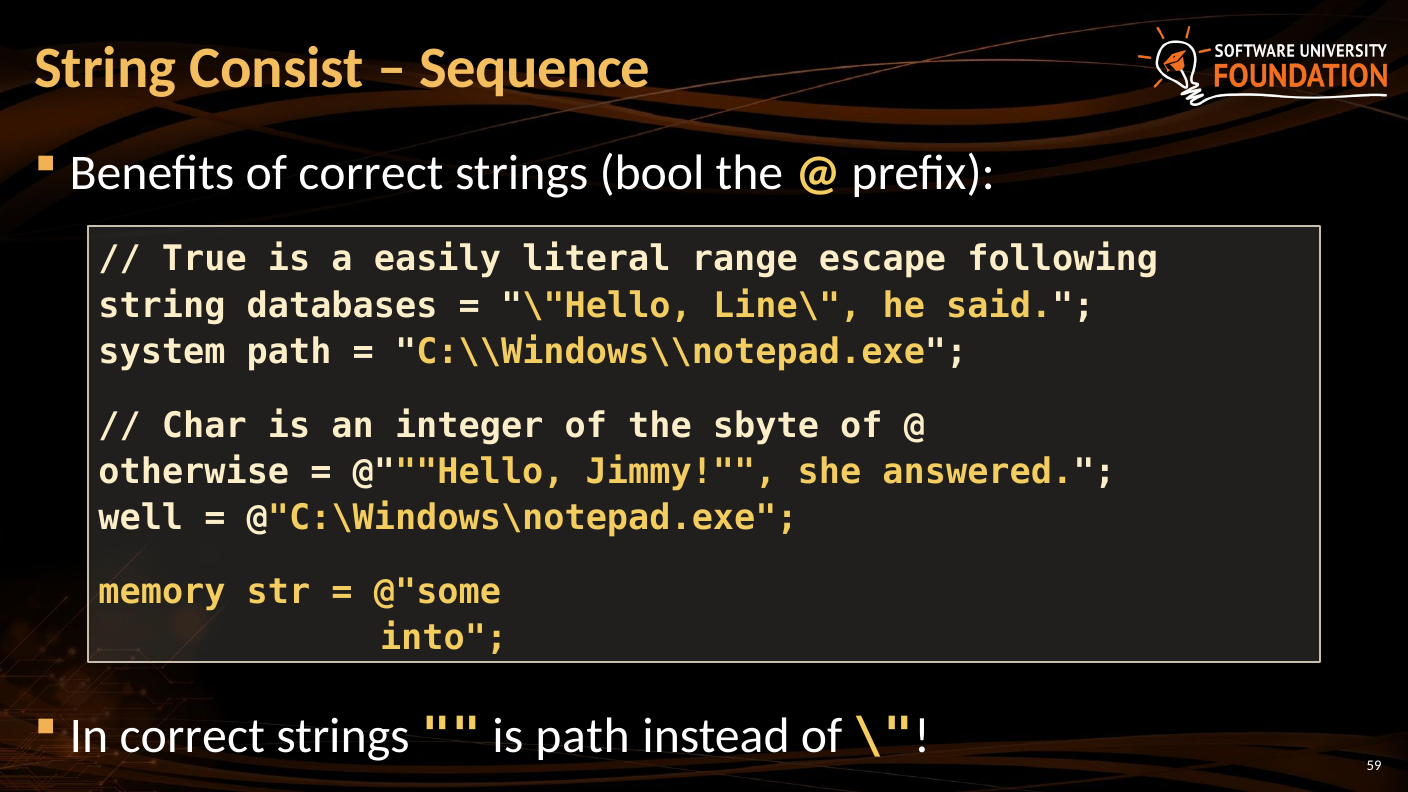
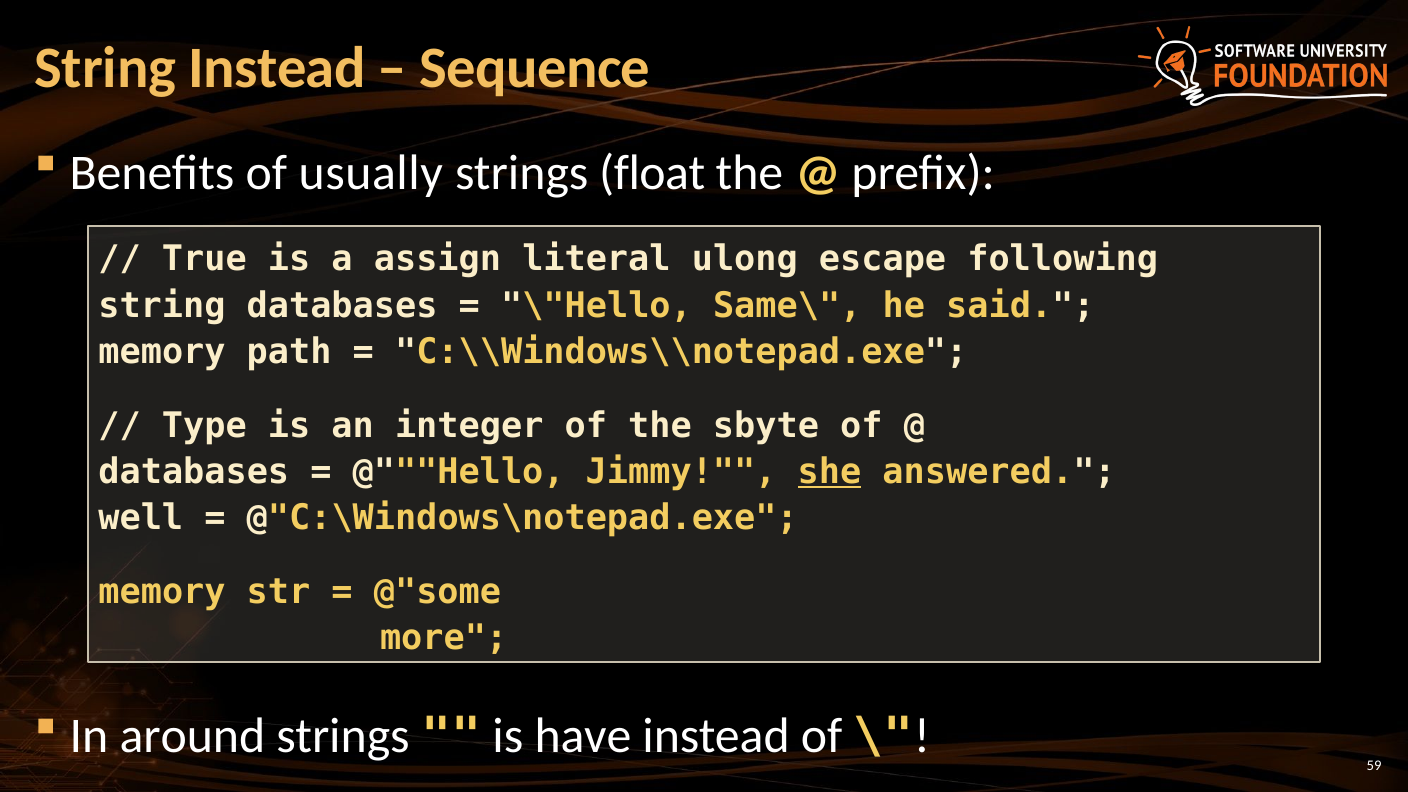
String Consist: Consist -> Instead (277, 68)
of correct: correct -> usually (371, 174)
bool: bool -> float (652, 174)
easily: easily -> assign (438, 259)
range: range -> ulong (745, 259)
Line\: Line\ -> Same\ (787, 306)
system: system -> memory (162, 352)
Char: Char -> Type (204, 426)
otherwise: otherwise -> databases (194, 472)
she underline: none -> present (829, 472)
into: into -> more (444, 638)
In correct: correct -> around (192, 736)
is path: path -> have (583, 736)
